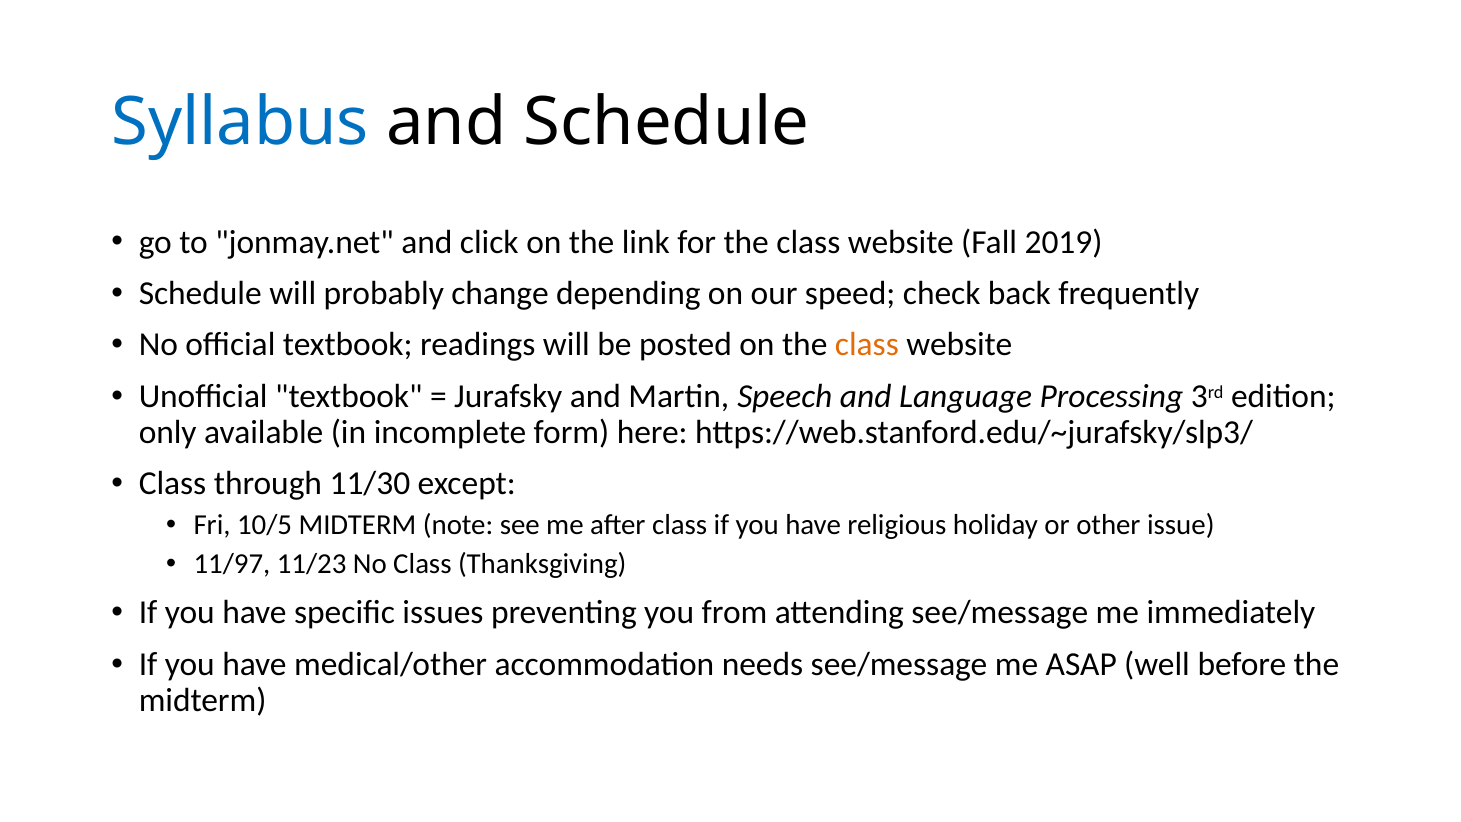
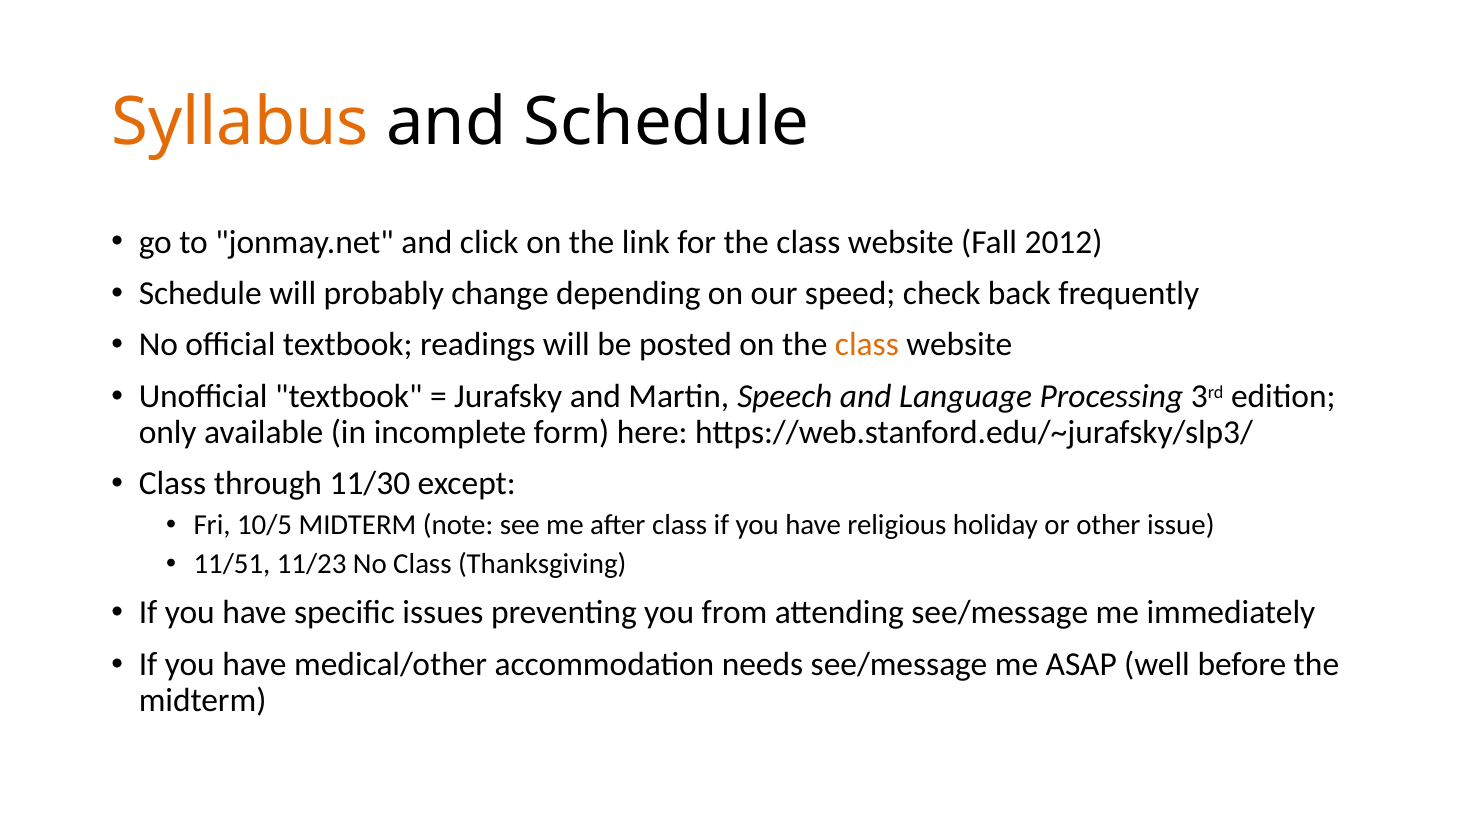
Syllabus colour: blue -> orange (240, 123)
2019: 2019 -> 2012 (1064, 242)
11/97: 11/97 -> 11/51 (232, 564)
